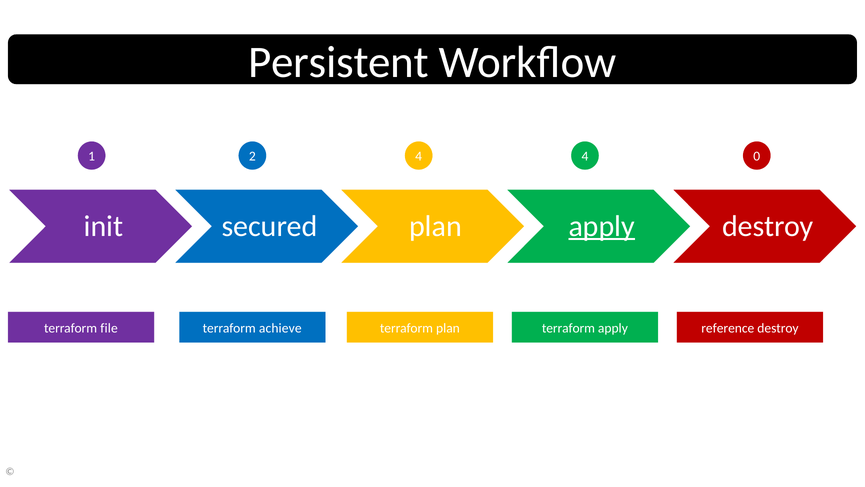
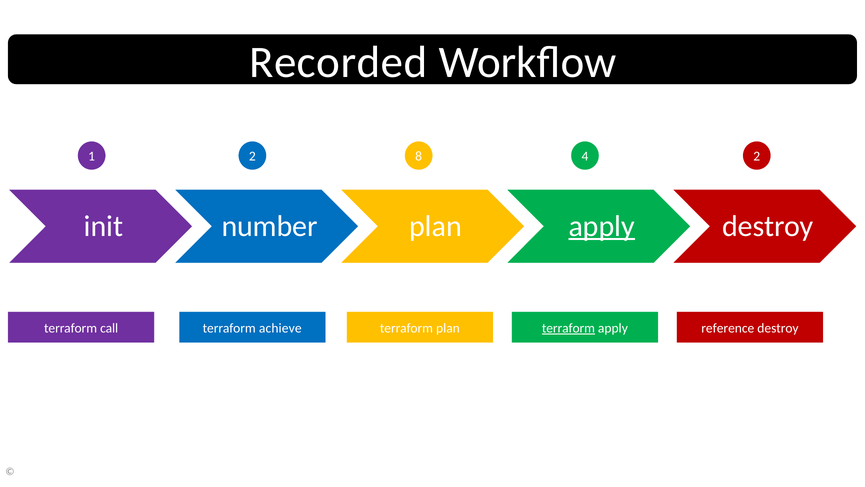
Persistent: Persistent -> Recorded (338, 62)
2 4: 4 -> 8 (419, 156)
4 0: 0 -> 2 (757, 156)
secured: secured -> number (270, 226)
file: file -> call (109, 328)
terraform underline: none -> present (568, 328)
